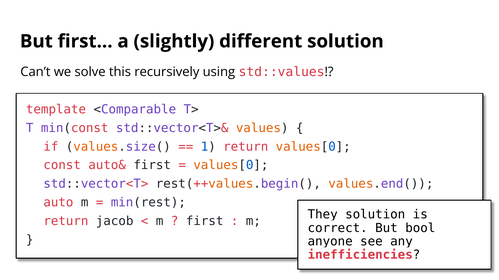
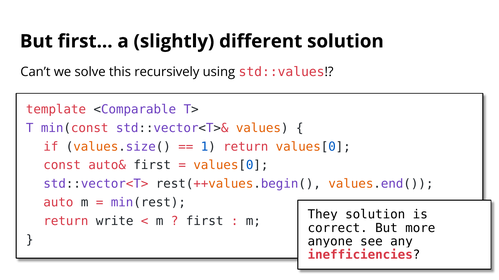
jacob: jacob -> write (115, 222)
bool: bool -> more (420, 228)
